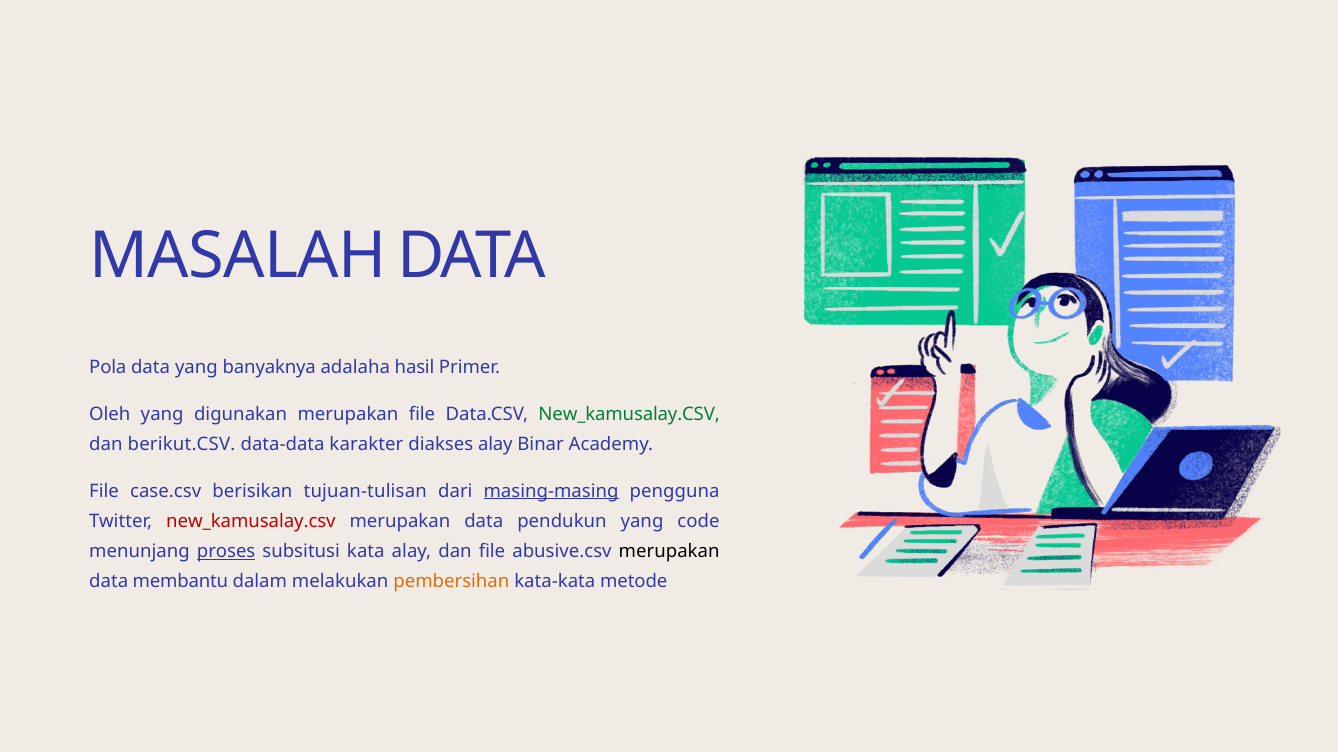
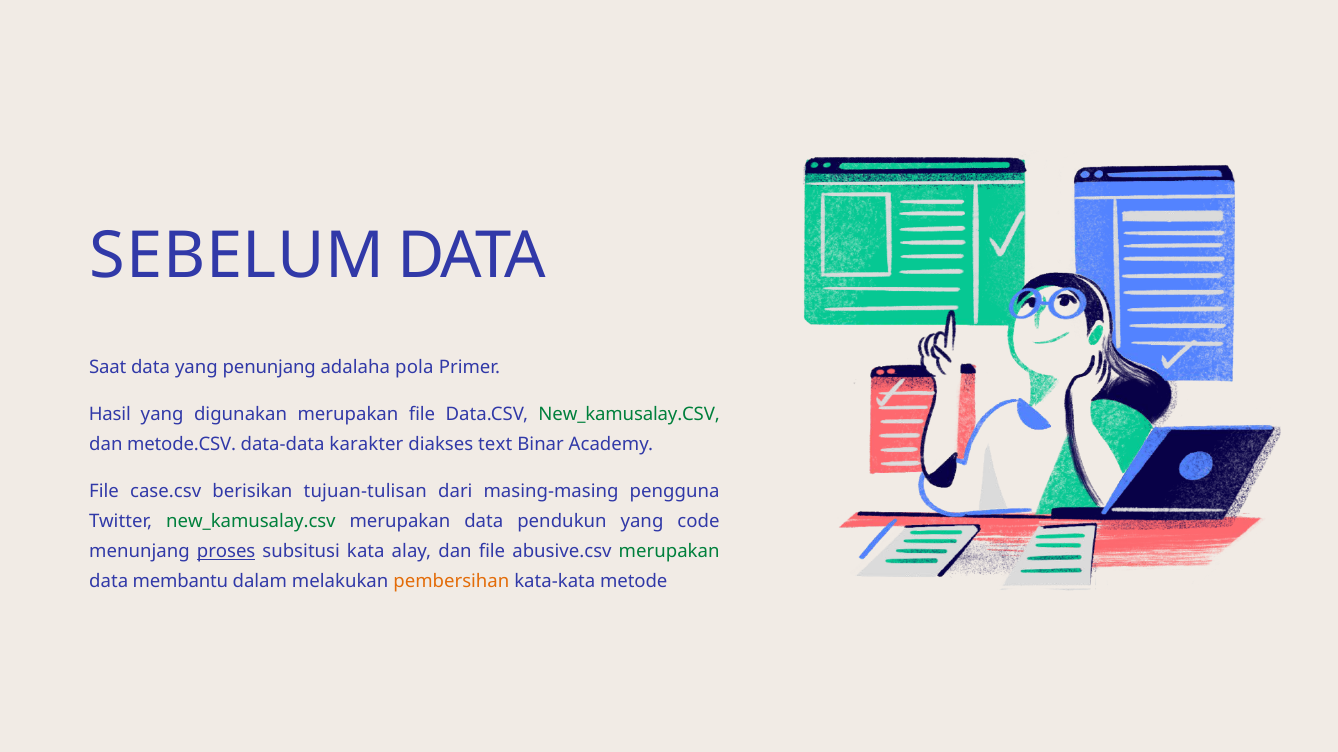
MASALAH: MASALAH -> SEBELUM (237, 257)
Pola: Pola -> Saat (108, 368)
banyaknya: banyaknya -> penunjang (269, 368)
hasil: hasil -> pola (414, 368)
Oleh: Oleh -> Hasil (110, 415)
berikut.CSV: berikut.CSV -> metode.CSV (182, 445)
diakses alay: alay -> text (495, 445)
masing-masing underline: present -> none (551, 491)
new_kamusalay.csv colour: red -> green (251, 521)
merupakan colour: black -> green (669, 552)
